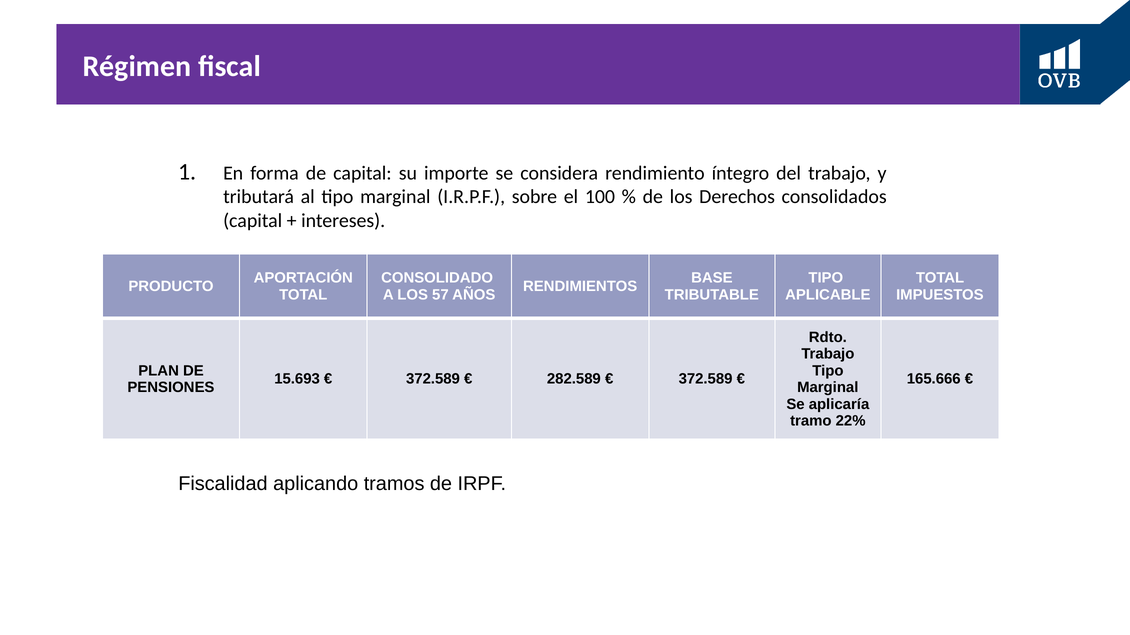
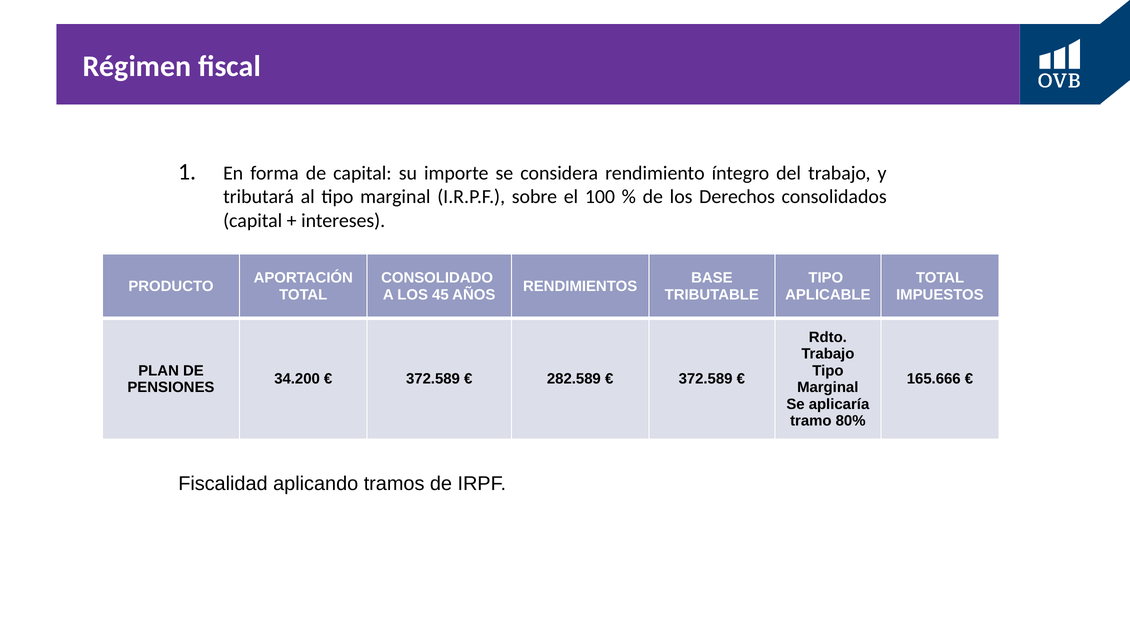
57: 57 -> 45 (440, 295)
15.693: 15.693 -> 34.200 (297, 379)
22%: 22% -> 80% (851, 421)
